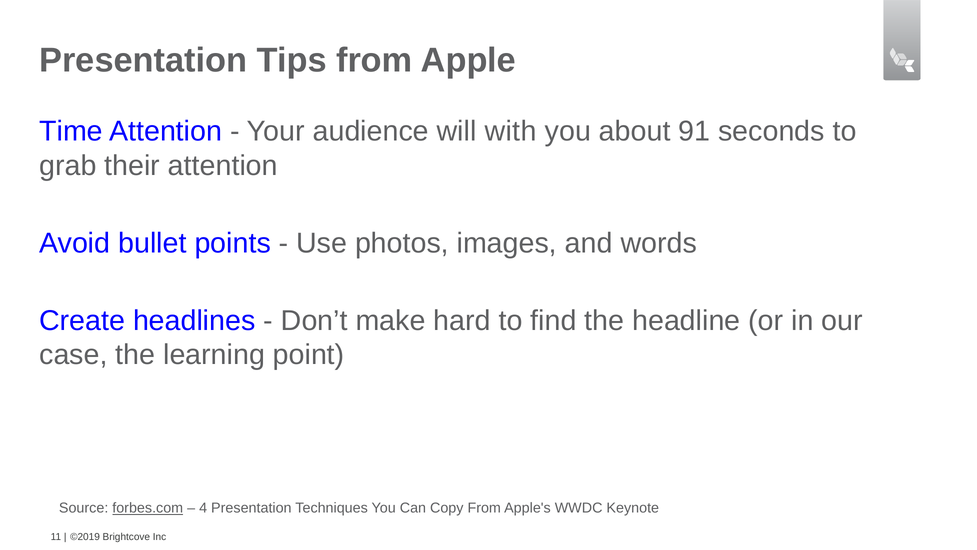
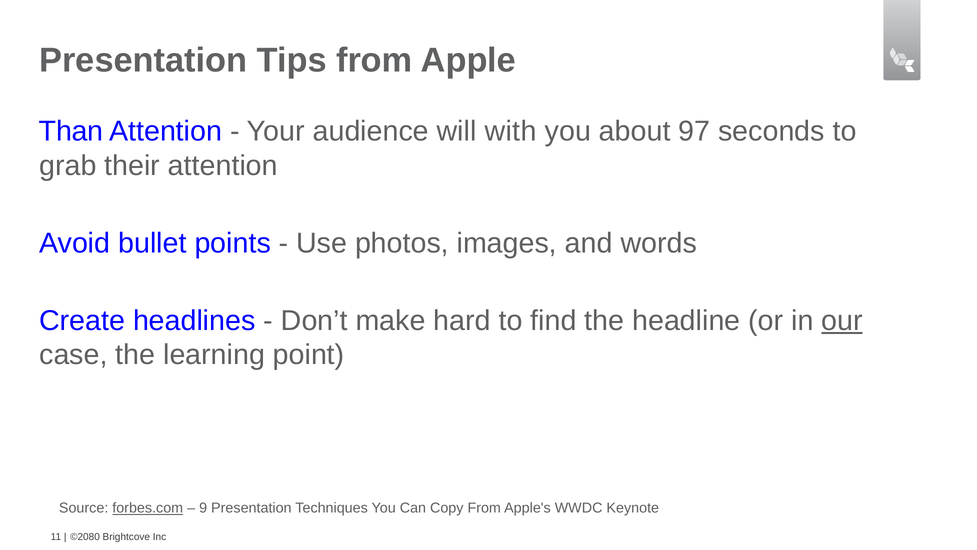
Time: Time -> Than (71, 131)
91: 91 -> 97 (694, 131)
our underline: none -> present (842, 320)
4: 4 -> 9 (203, 508)
©2019: ©2019 -> ©2080 (85, 536)
